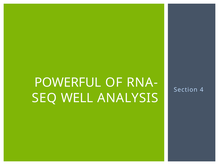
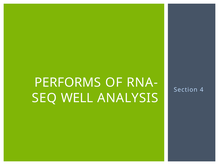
POWERFUL: POWERFUL -> PERFORMS (68, 82)
